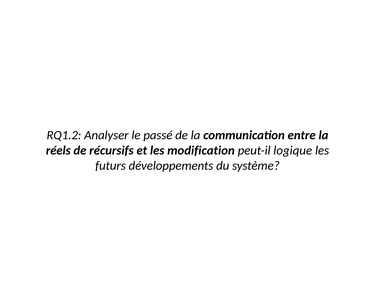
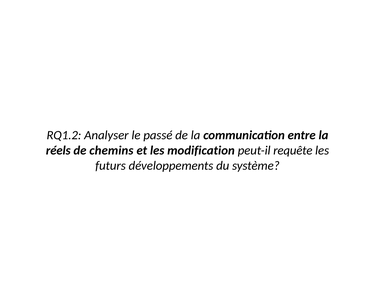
récursifs: récursifs -> chemins (111, 151)
logique: logique -> requête (293, 151)
